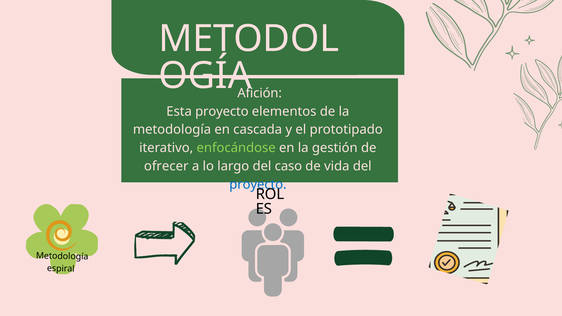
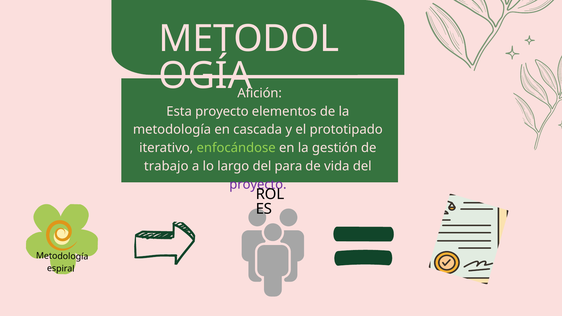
ofrecer: ofrecer -> trabajo (166, 166)
caso: caso -> para (288, 166)
proyecto colour: blue -> purple (258, 185)
